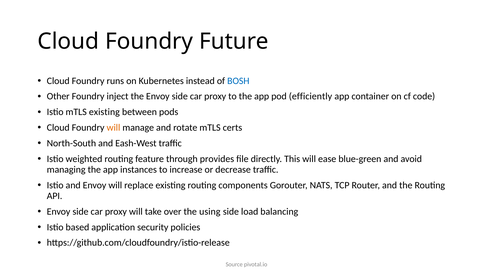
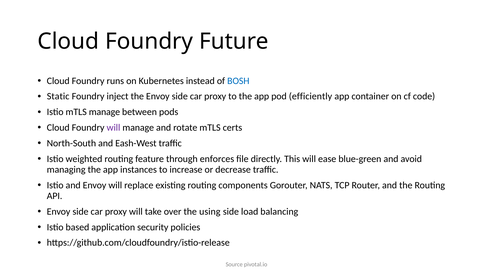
Other: Other -> Static (58, 97)
mTLS existing: existing -> manage (104, 112)
will colour: orange -> purple (113, 128)
provides: provides -> enforces (217, 159)
